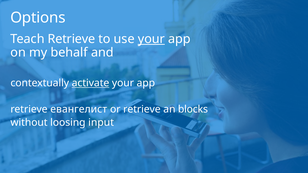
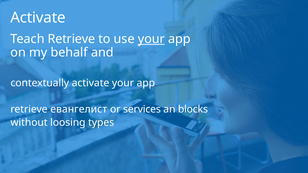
Options: Options -> Activate (38, 18)
activate underline: present -> none (90, 83)
or retrieve: retrieve -> services (142, 109)
input: input -> types (101, 123)
